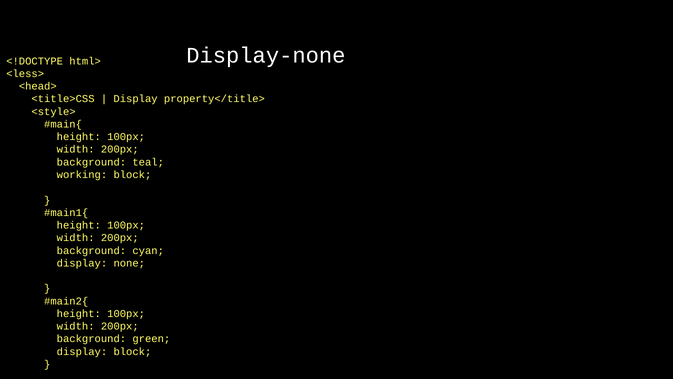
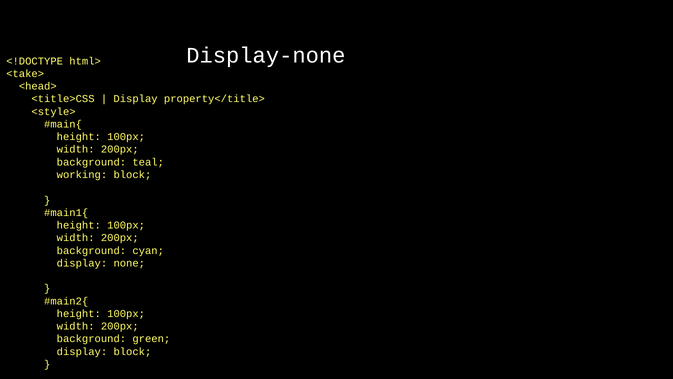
<less>: <less> -> <take> (25, 74)
